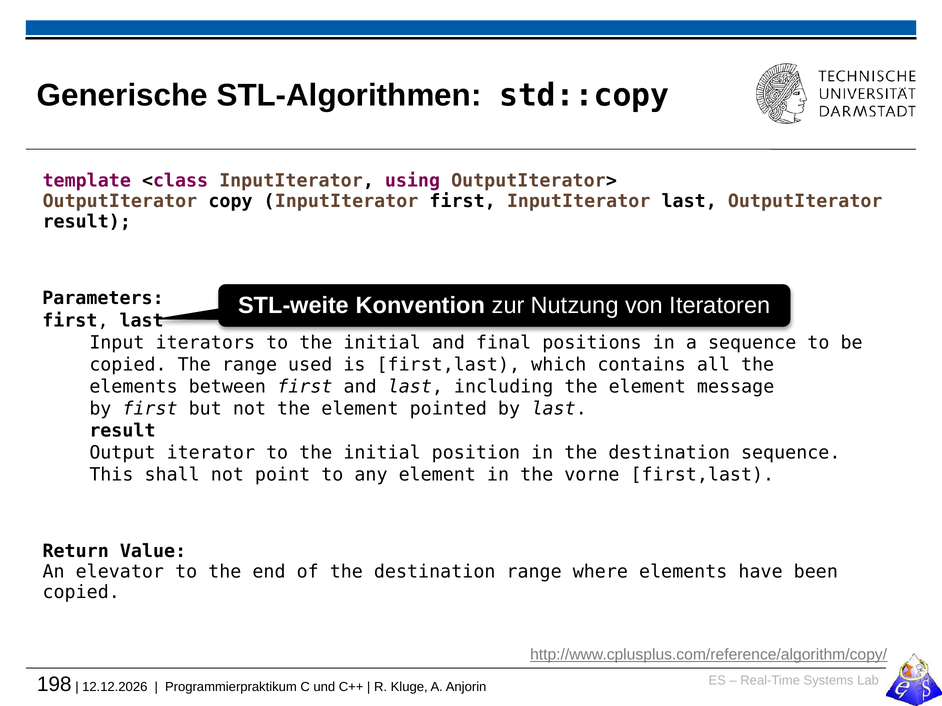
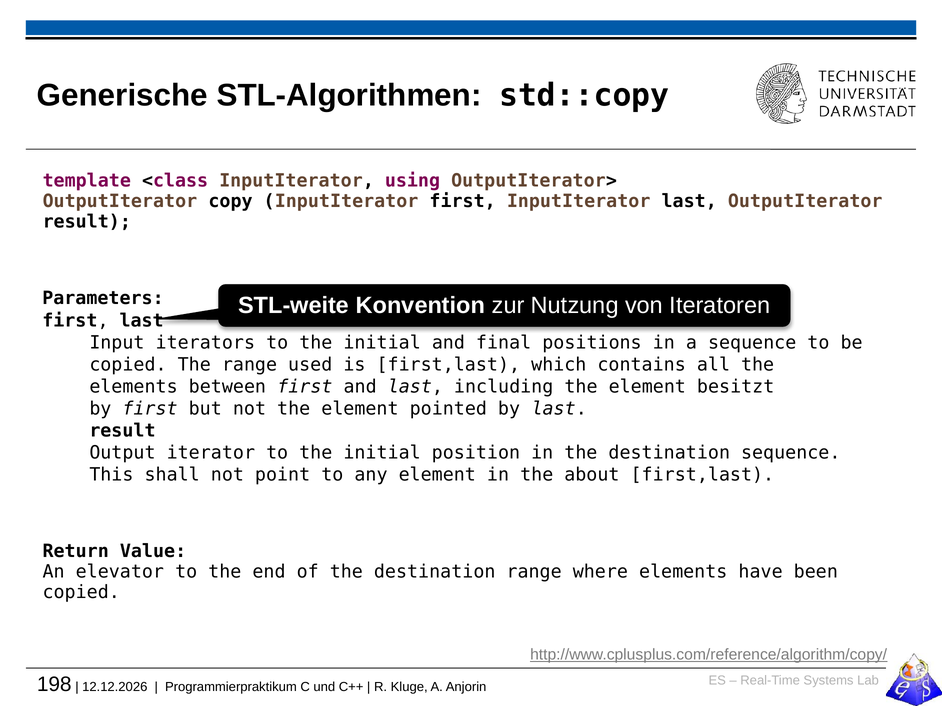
message: message -> besitzt (736, 387)
vorne: vorne -> about (592, 475)
